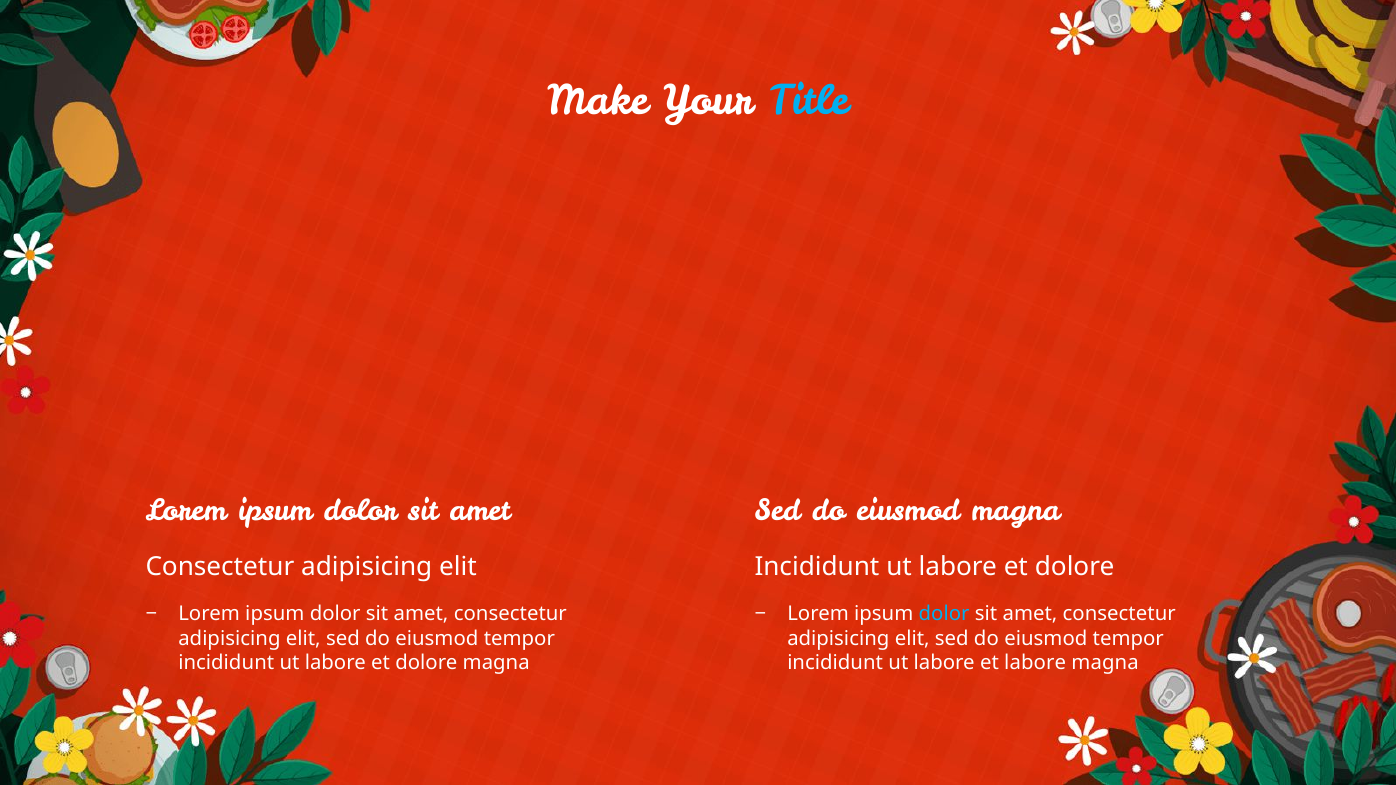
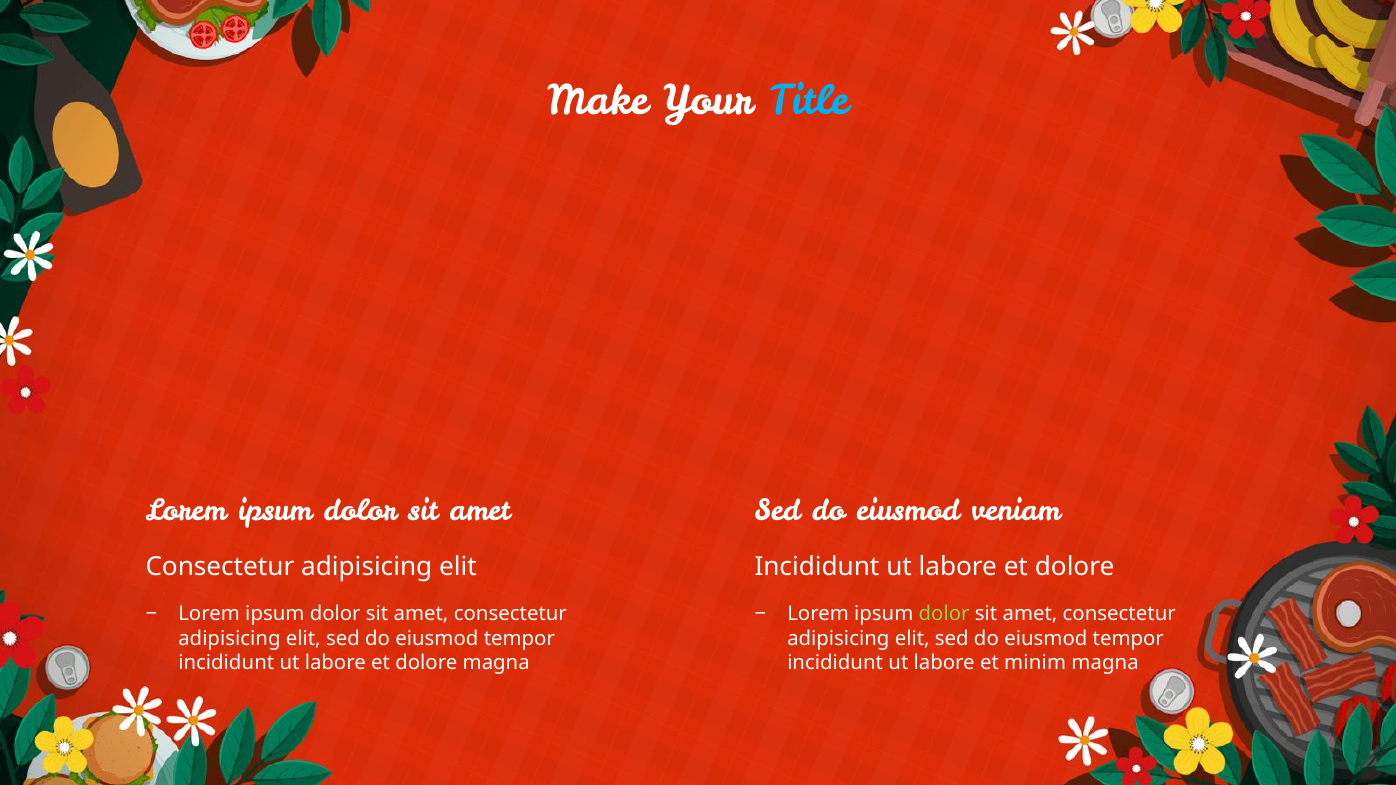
eiusmod magna: magna -> veniam (1016, 511)
dolor colour: light blue -> light green (944, 614)
et labore: labore -> minim (1035, 663)
